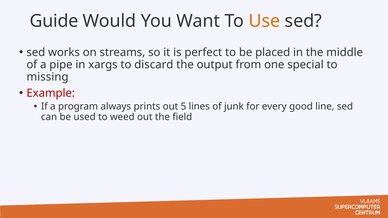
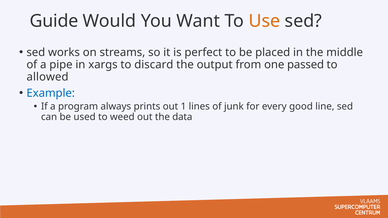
special: special -> passed (306, 65)
missing: missing -> allowed (48, 77)
Example colour: red -> blue (51, 93)
5: 5 -> 1 (183, 107)
field: field -> data (182, 117)
